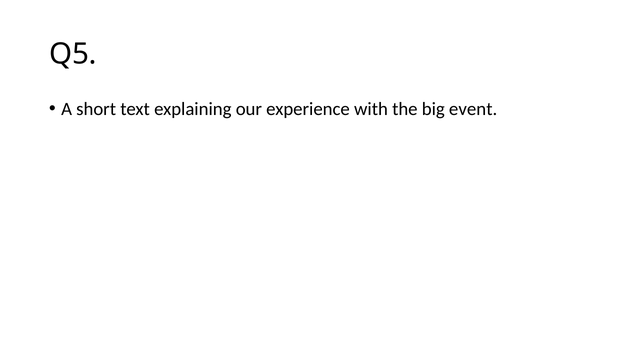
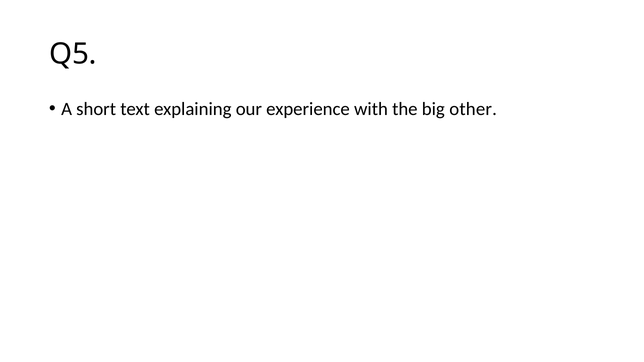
event: event -> other (473, 109)
